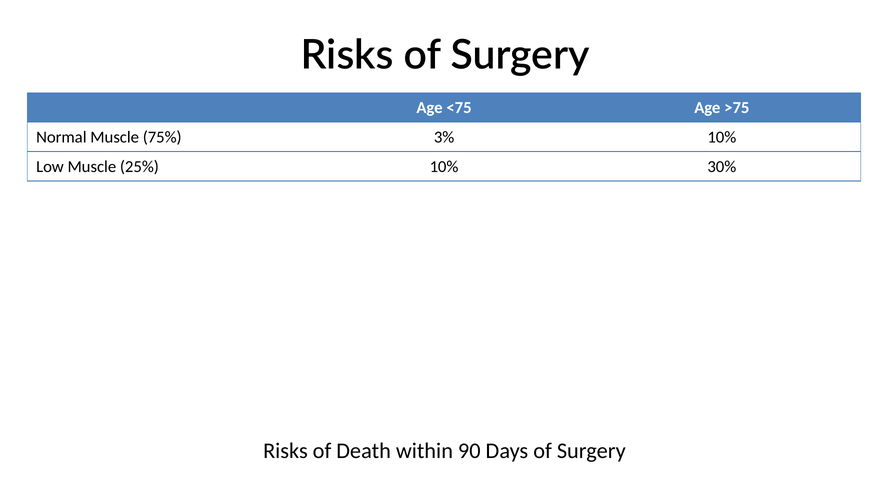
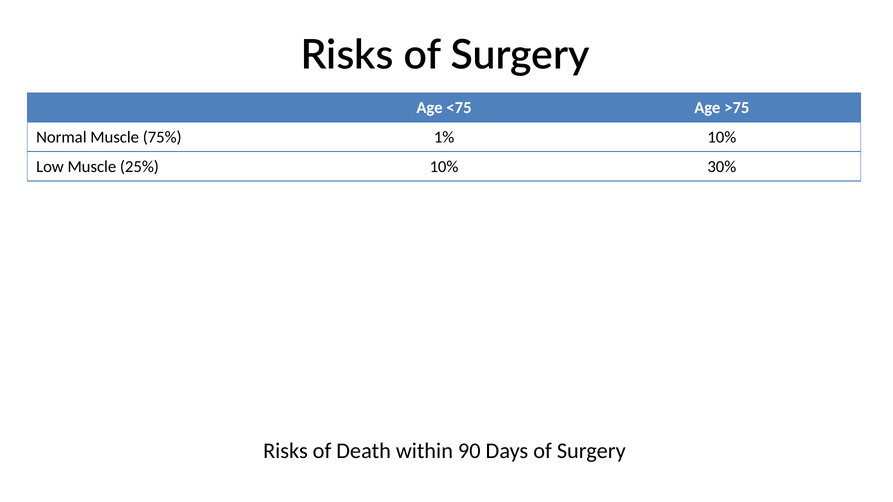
3%: 3% -> 1% (444, 137)
